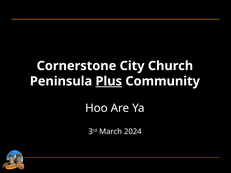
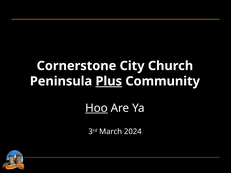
Hoo underline: none -> present (97, 108)
